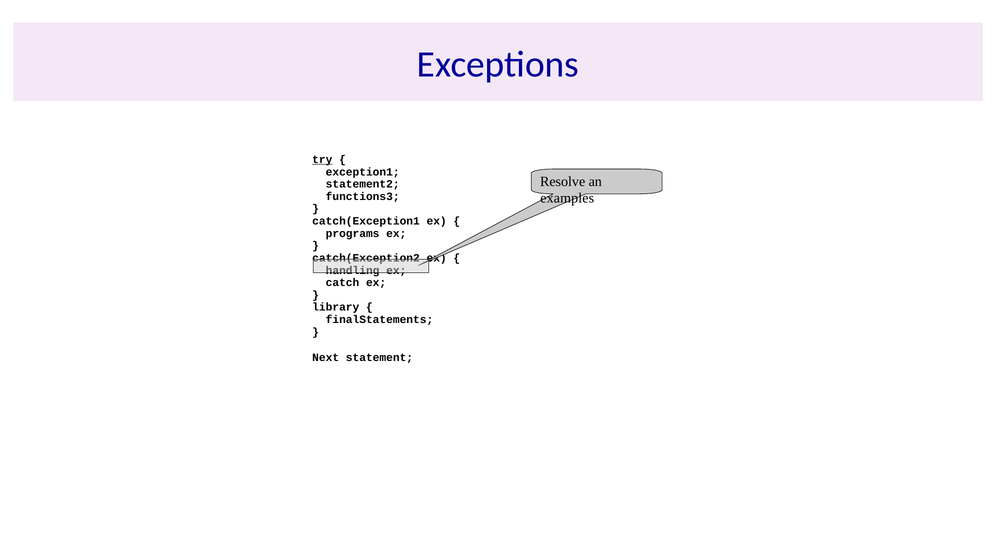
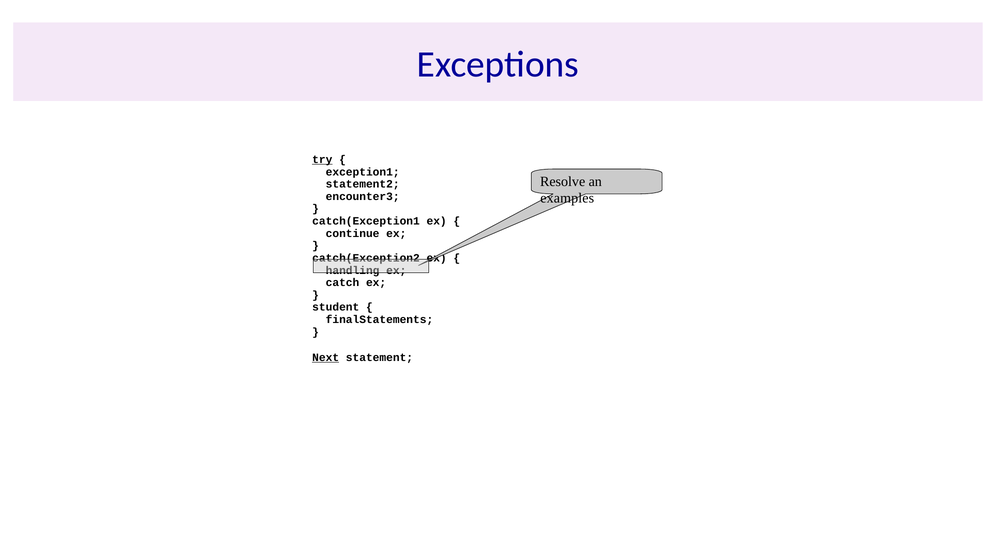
functions3: functions3 -> encounter3 (363, 197)
programs: programs -> continue (353, 234)
library: library -> student (336, 307)
Next underline: none -> present (326, 358)
